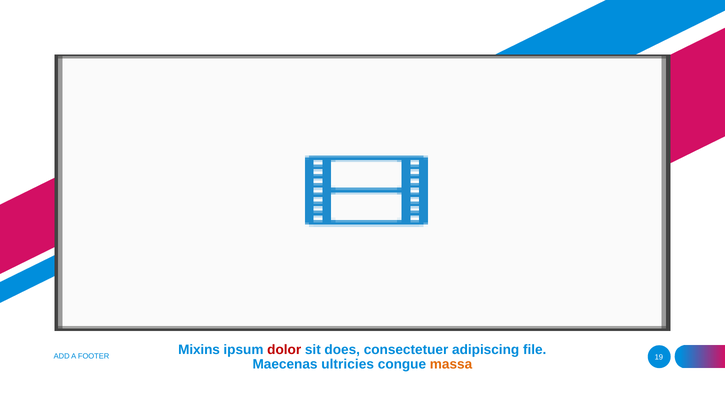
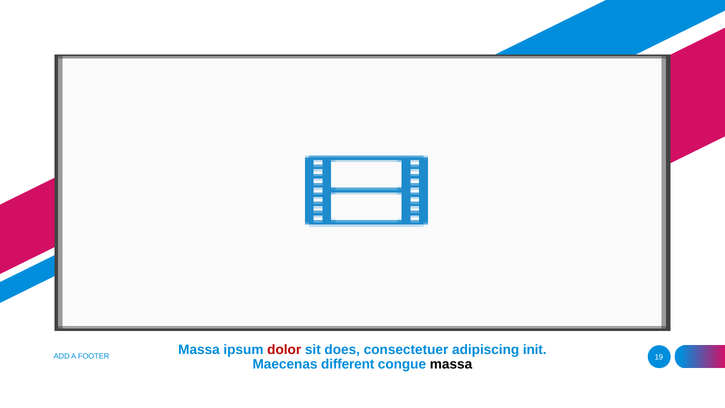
Mixins: Mixins -> Massa (199, 349)
file: file -> init (535, 349)
ultricies: ultricies -> different (348, 364)
massa colour: orange -> black (451, 364)
